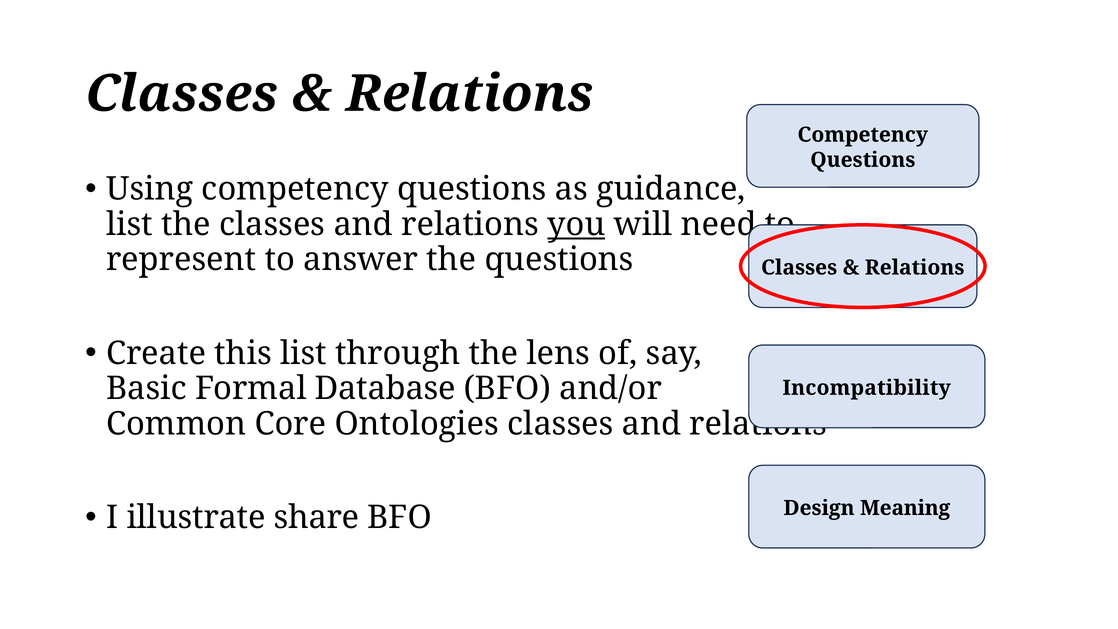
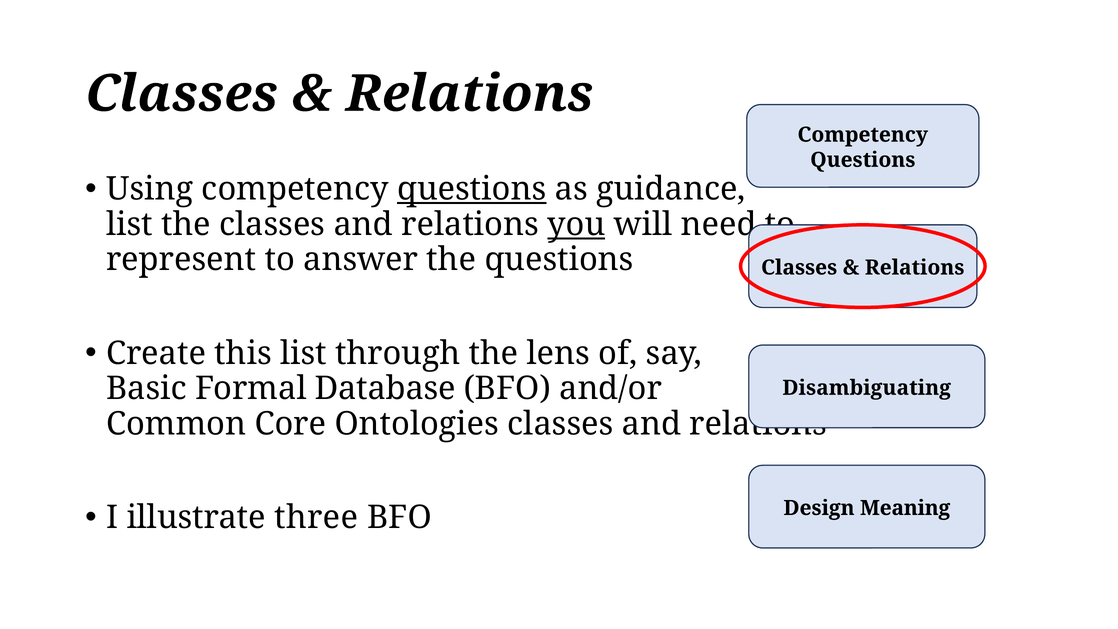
questions underline: none -> present (472, 189)
Incompatibility: Incompatibility -> Disambiguating (867, 388)
share: share -> three (316, 517)
